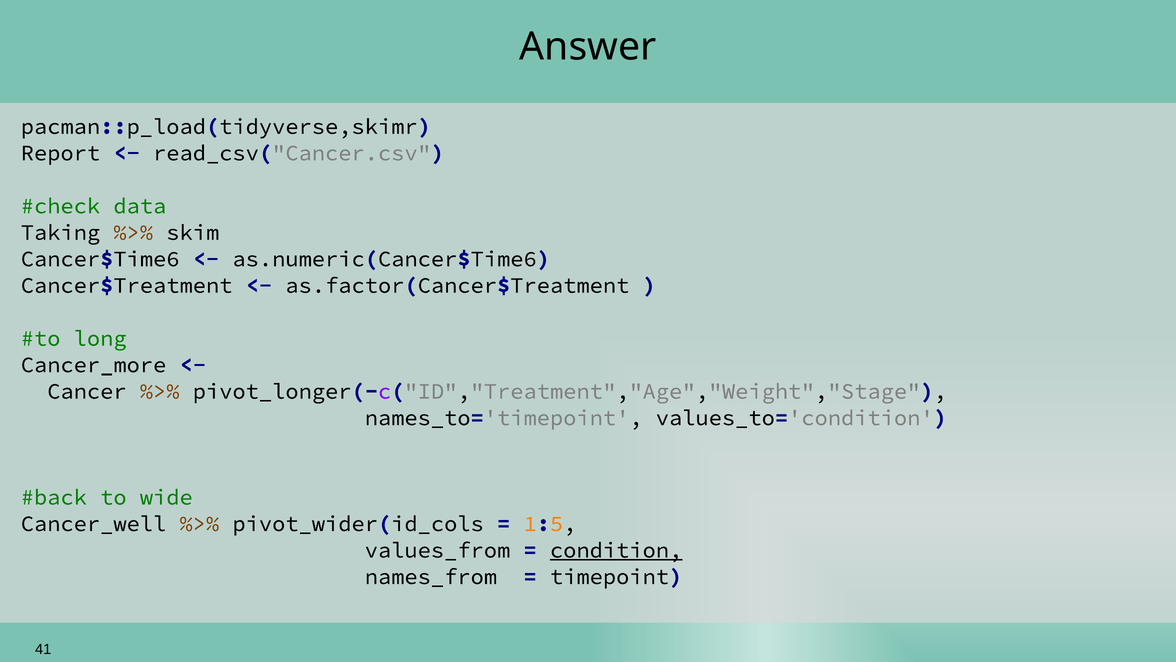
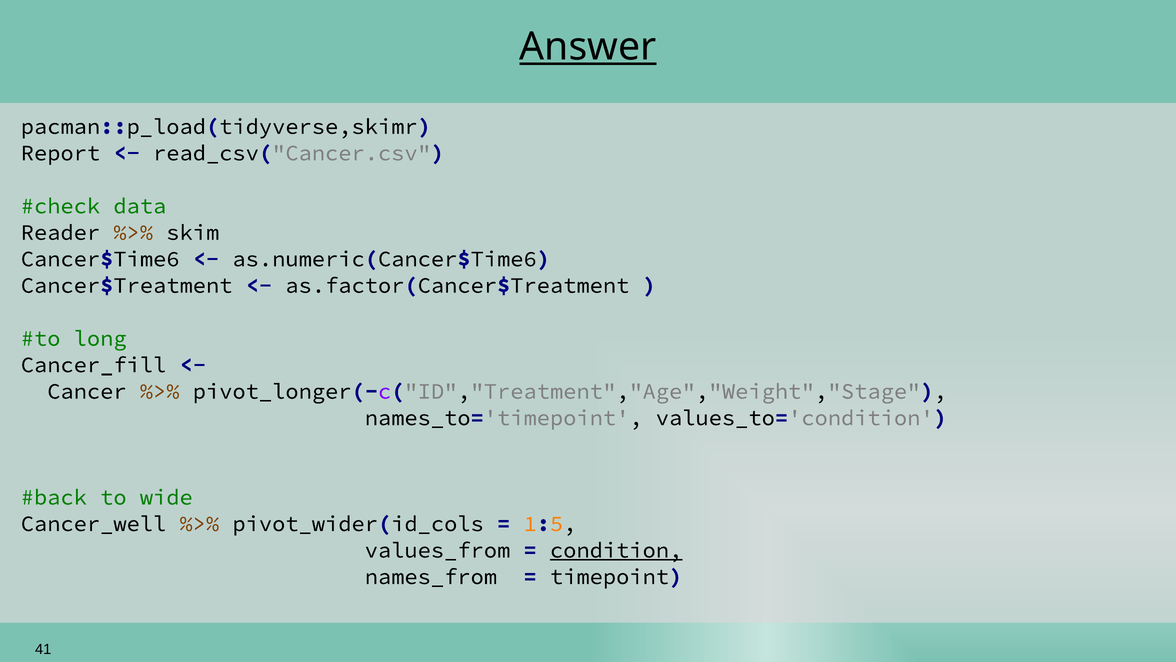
Answer underline: none -> present (588, 47)
Taking: Taking -> Reader (60, 232)
Cancer_more: Cancer_more -> Cancer_fill (94, 365)
